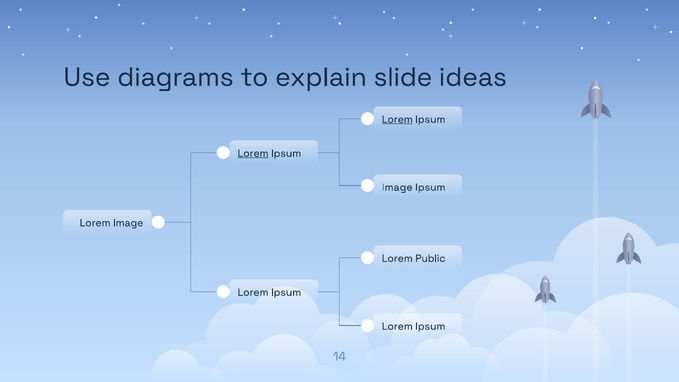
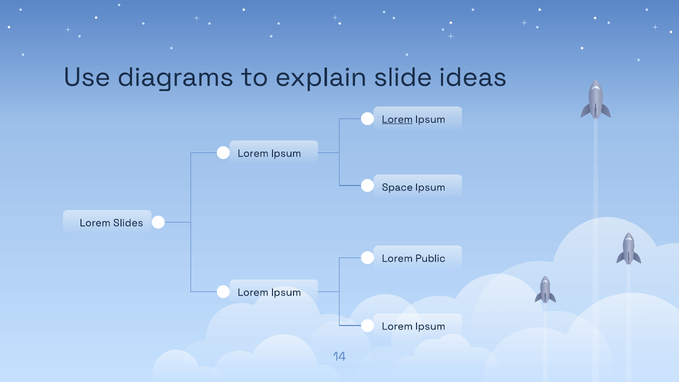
Lorem underline: present -> none (253, 153)
Image: Image -> Space (397, 187)
Lorem Image: Image -> Slides (128, 223)
